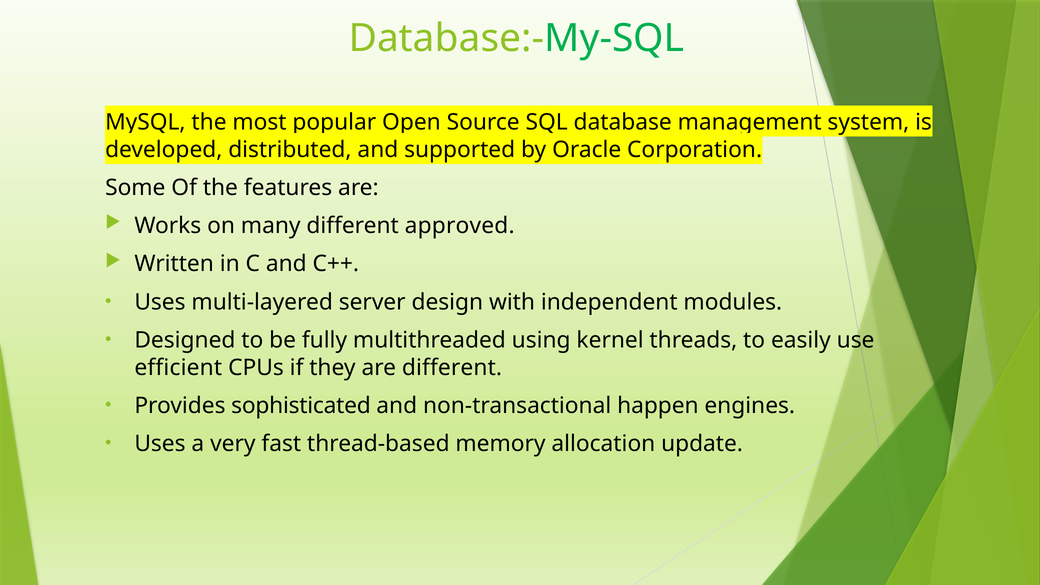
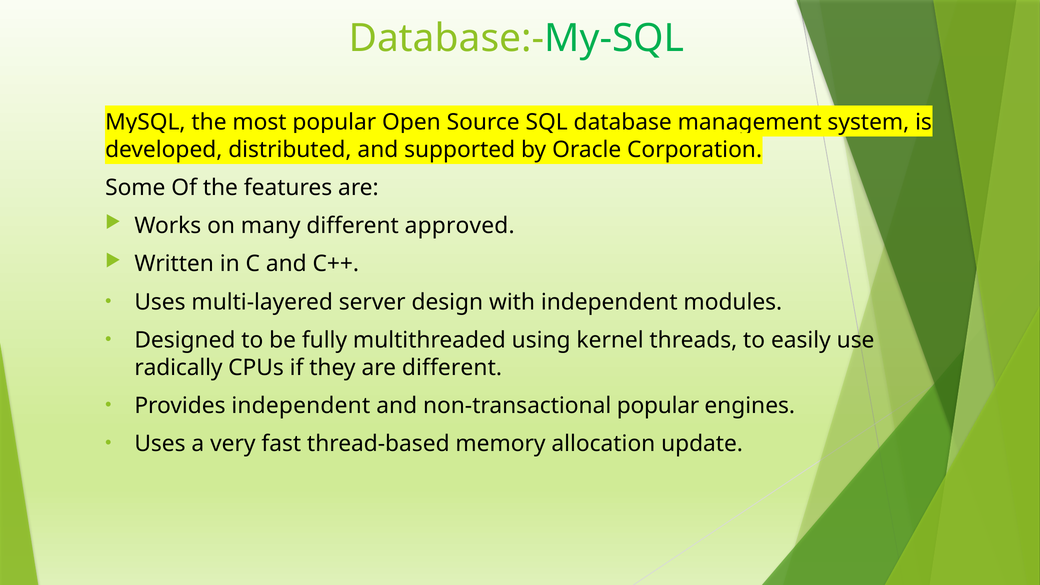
efficient: efficient -> radically (178, 368)
Provides sophisticated: sophisticated -> independent (301, 406)
non-transactional happen: happen -> popular (658, 406)
